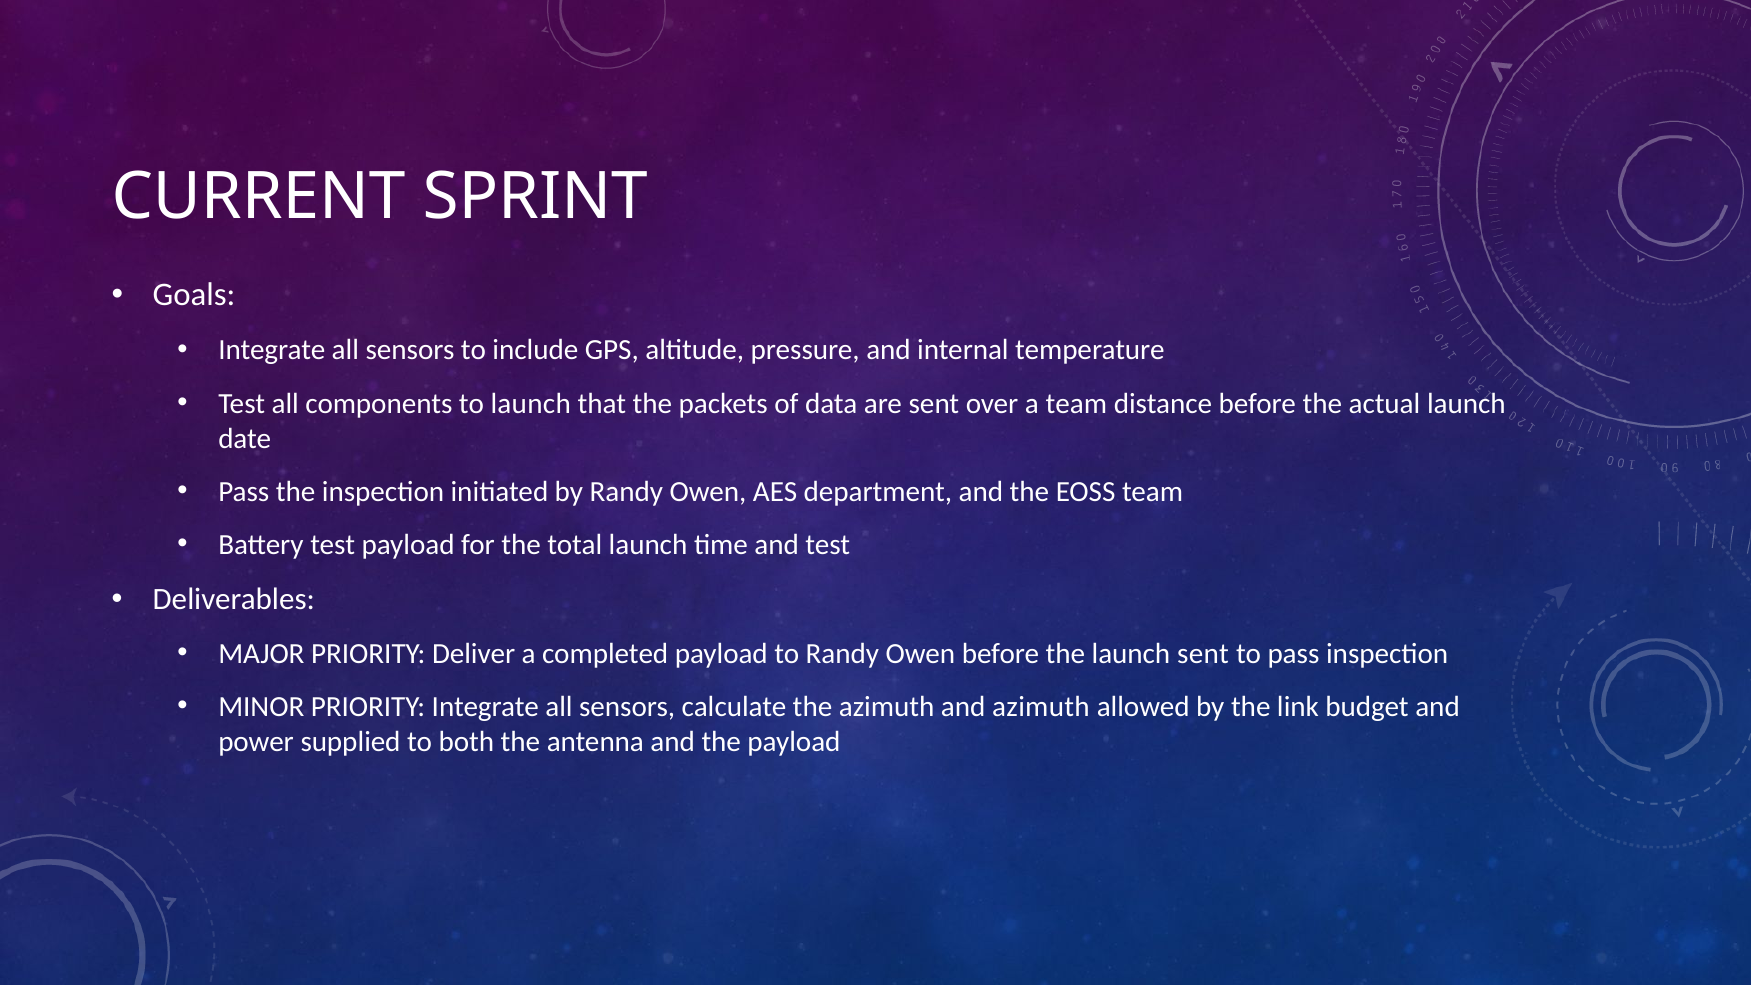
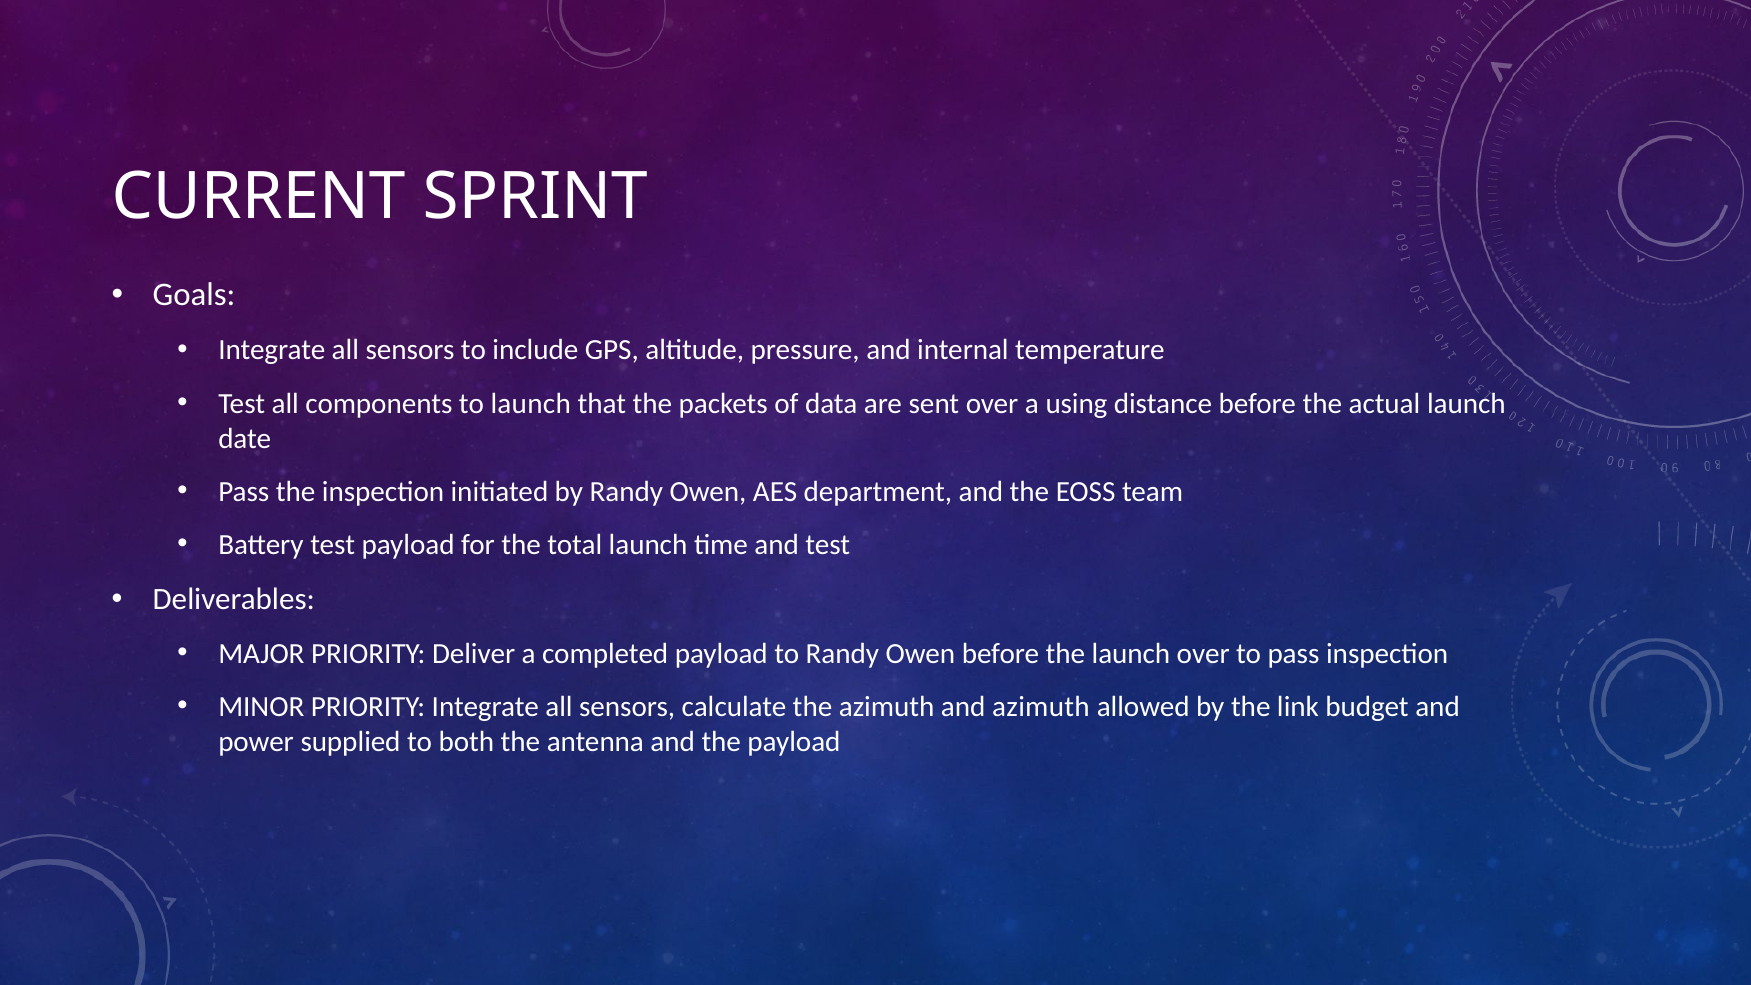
a team: team -> using (1076, 403)
launch sent: sent -> over (1203, 654)
